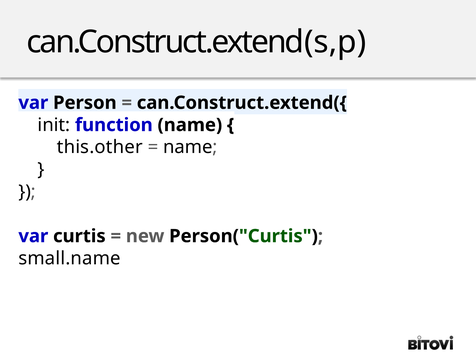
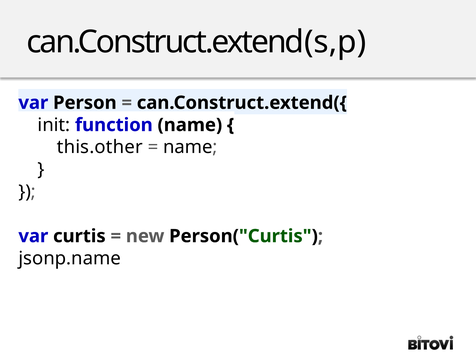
small.name: small.name -> jsonp.name (70, 258)
